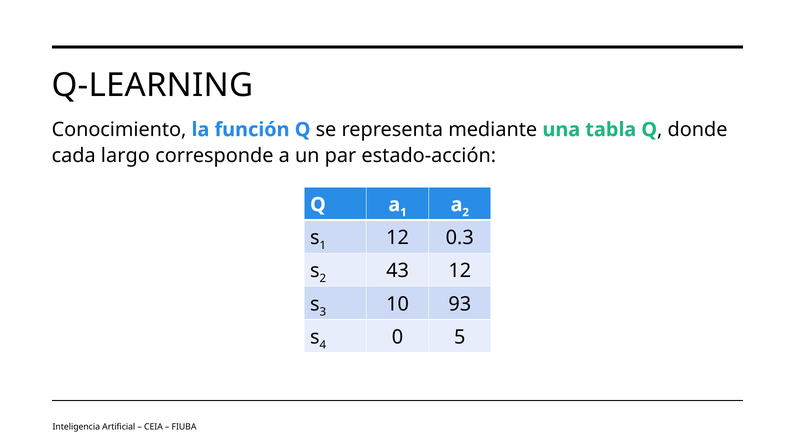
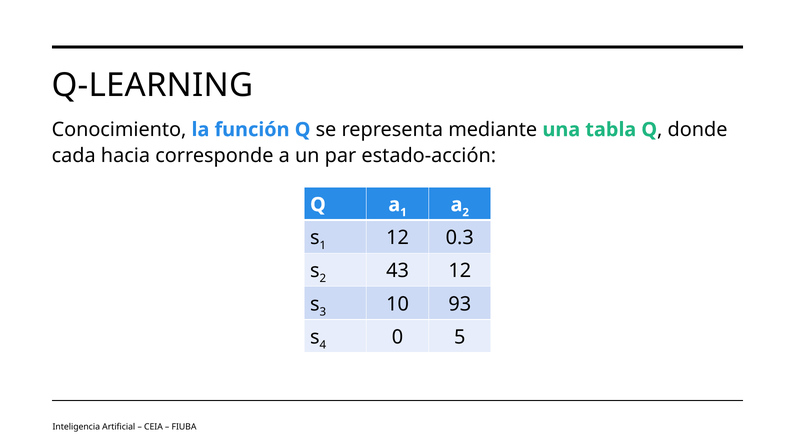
largo: largo -> hacia (125, 156)
